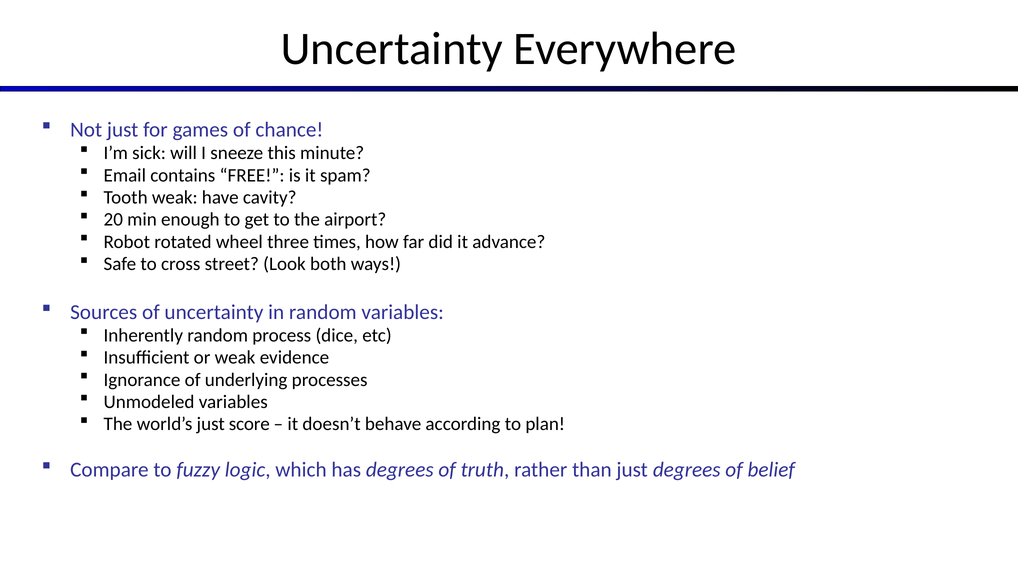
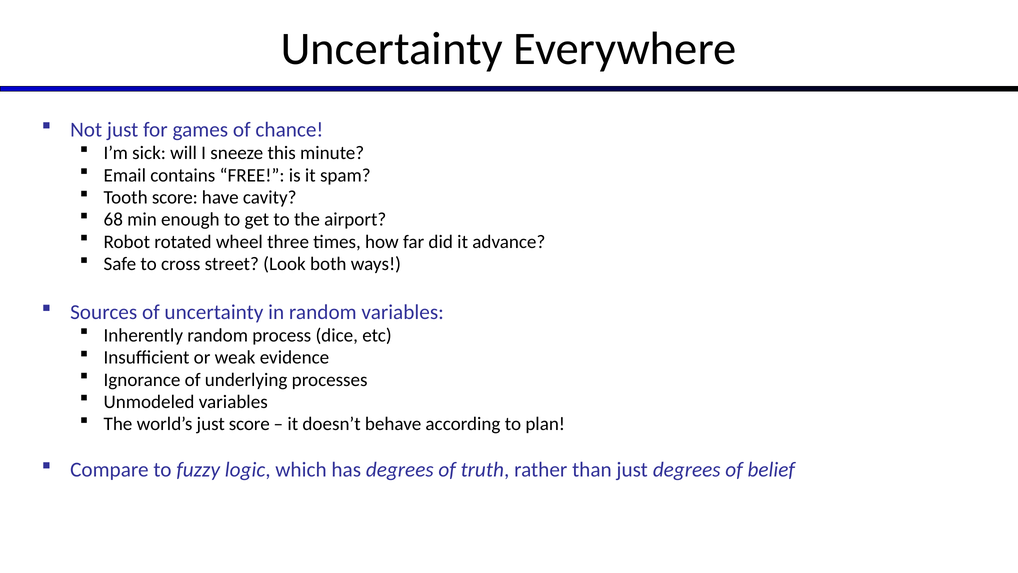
Tooth weak: weak -> score (175, 197)
20: 20 -> 68 (113, 220)
